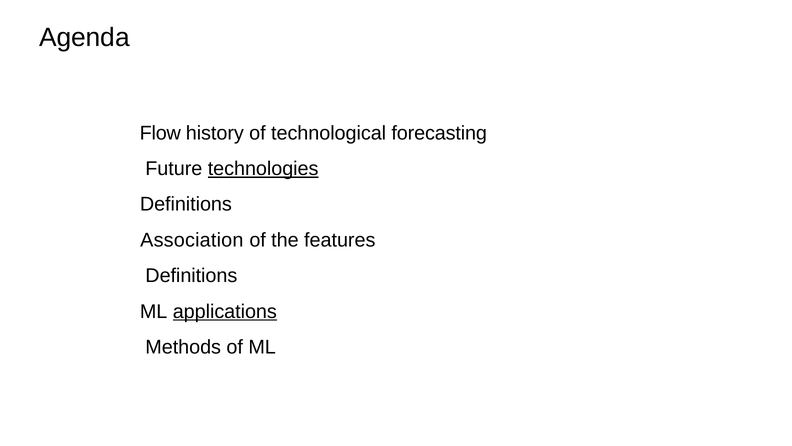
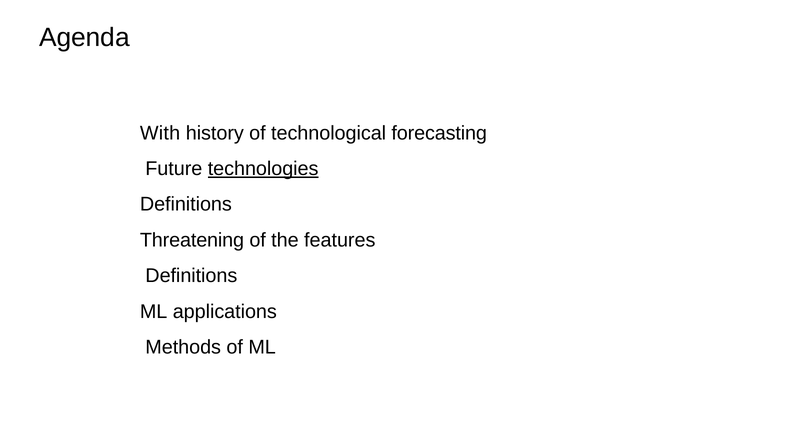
Flow: Flow -> With (160, 133)
Association: Association -> Threatening (192, 240)
applications underline: present -> none (225, 311)
